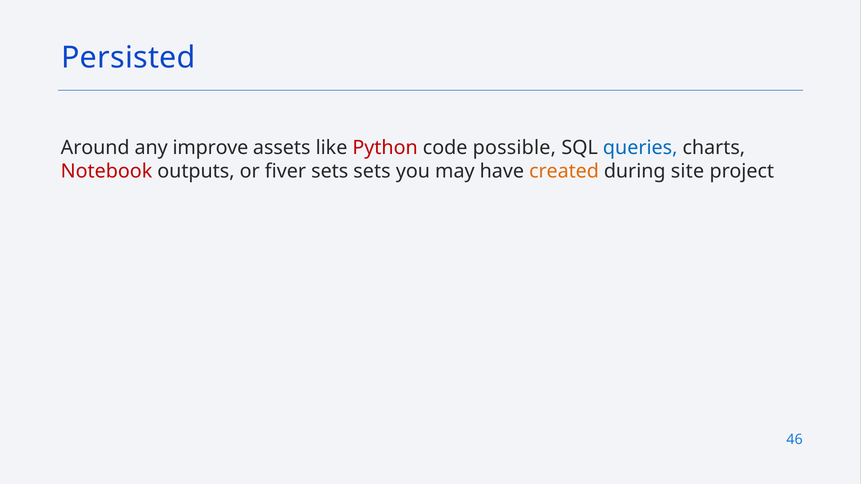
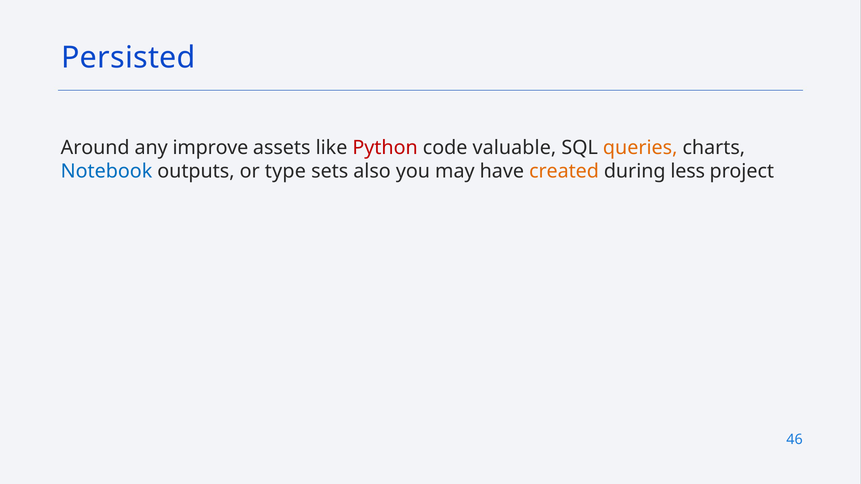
possible: possible -> valuable (514, 148)
queries colour: blue -> orange (640, 148)
Notebook colour: red -> blue (107, 171)
fiver: fiver -> type (285, 171)
sets sets: sets -> also (372, 171)
site: site -> less (688, 171)
